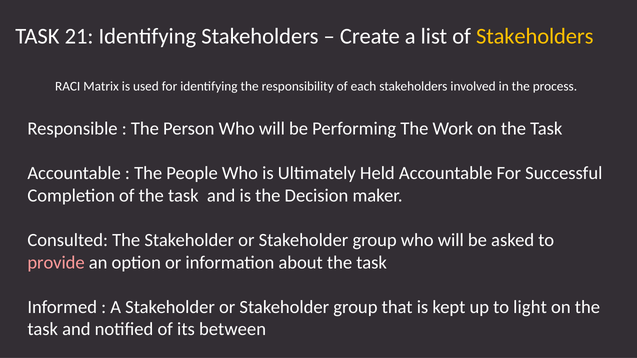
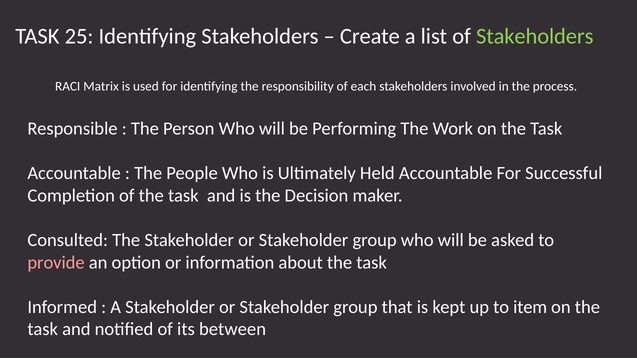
21: 21 -> 25 (79, 36)
Stakeholders colour: yellow -> light green (535, 36)
light: light -> item (530, 307)
